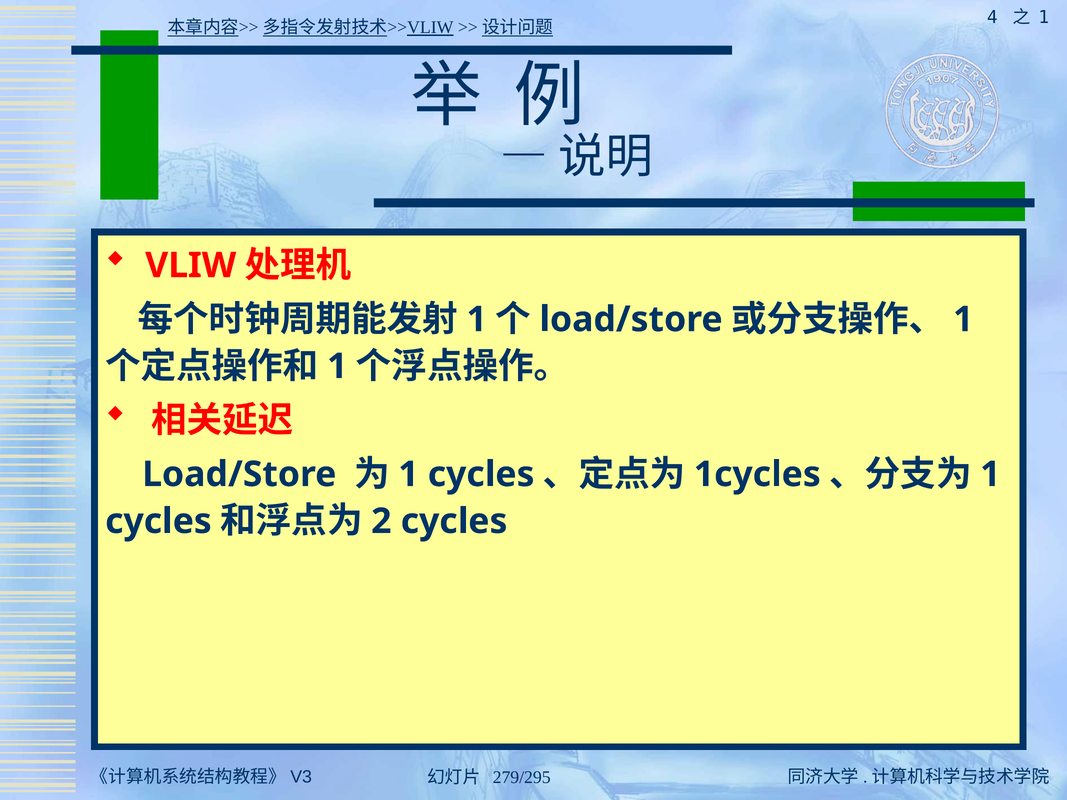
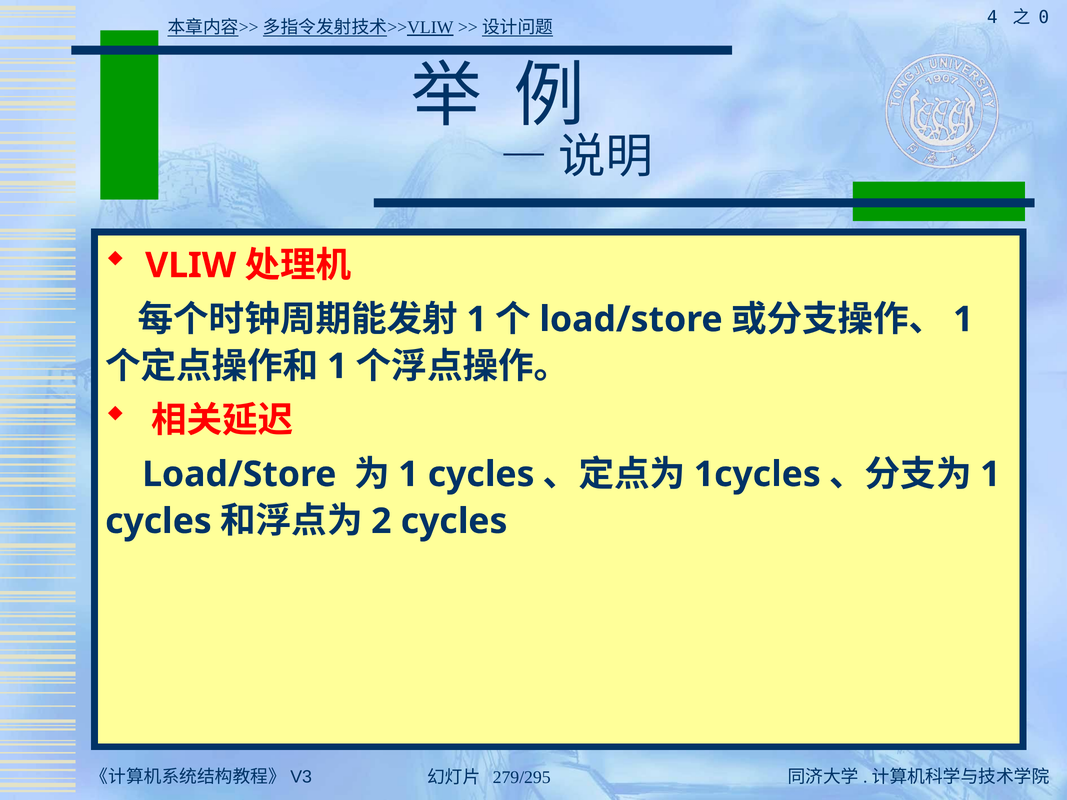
1: 1 -> 0 (1044, 17)
